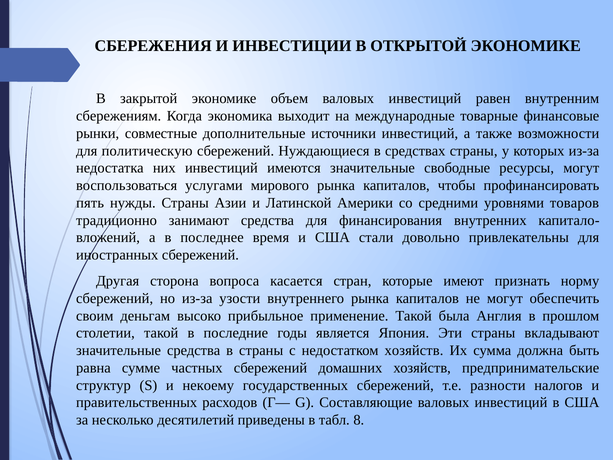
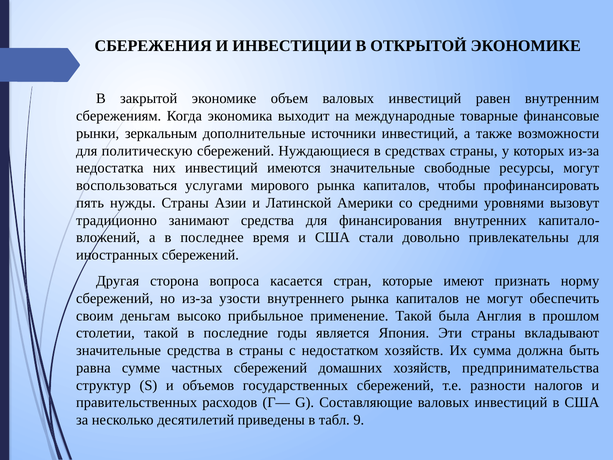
совместные: совместные -> зеркальным (161, 133)
товаров: товаров -> вызовут (575, 203)
предпринимательские: предпринимательские -> предпринимательства (531, 368)
некоему: некоему -> объемов (208, 385)
8: 8 -> 9 (359, 420)
